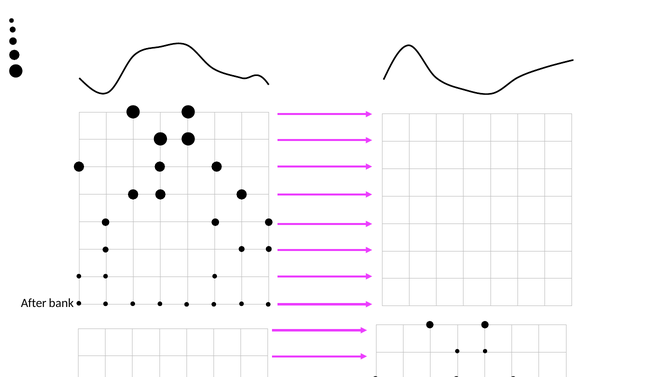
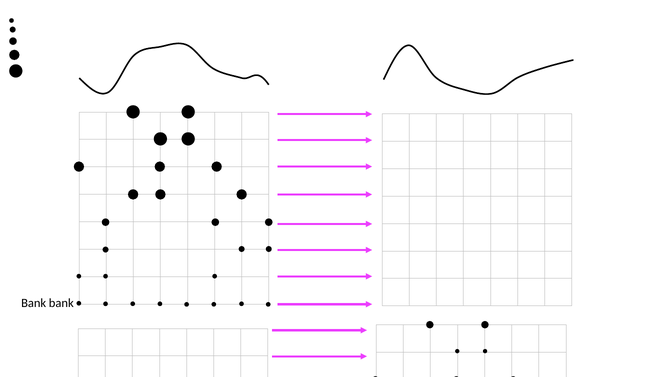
After: After -> Bank (34, 303)
